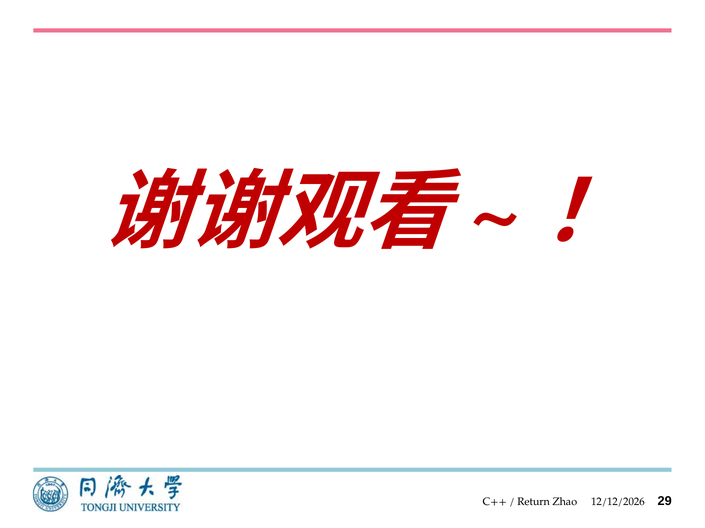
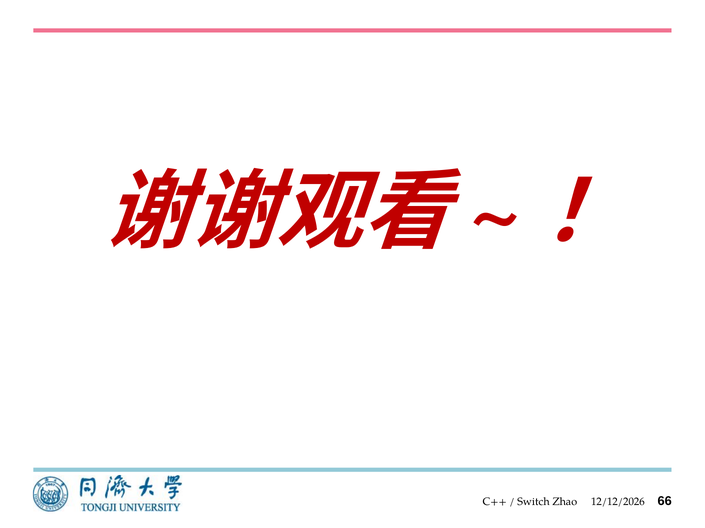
Return: Return -> Switch (533, 502)
29: 29 -> 66 (665, 502)
